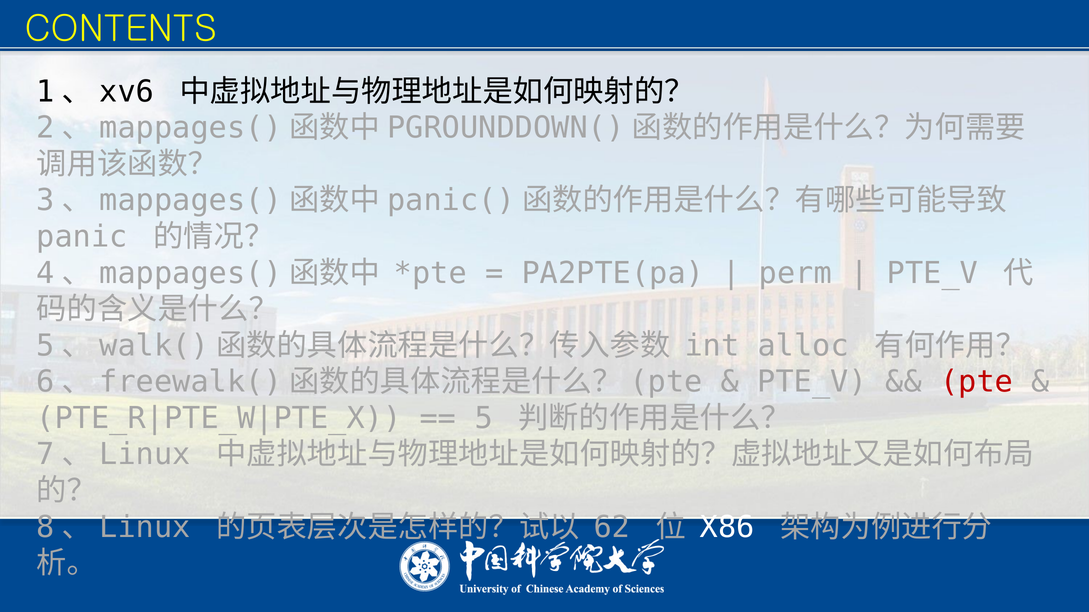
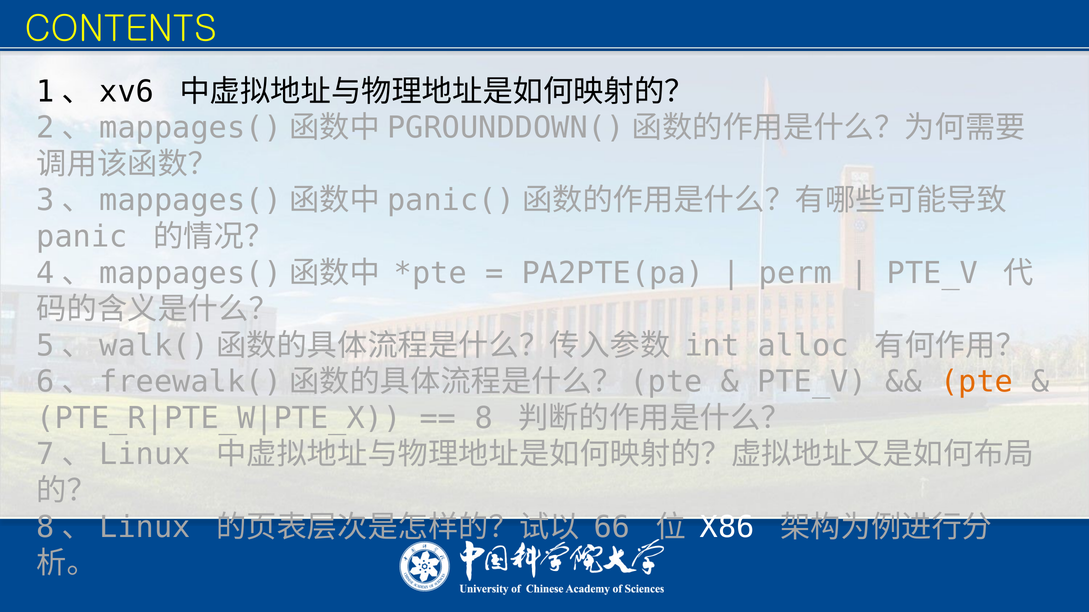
pte colour: red -> orange (977, 382)
5: 5 -> 8 (484, 419)
62: 62 -> 66 (612, 528)
